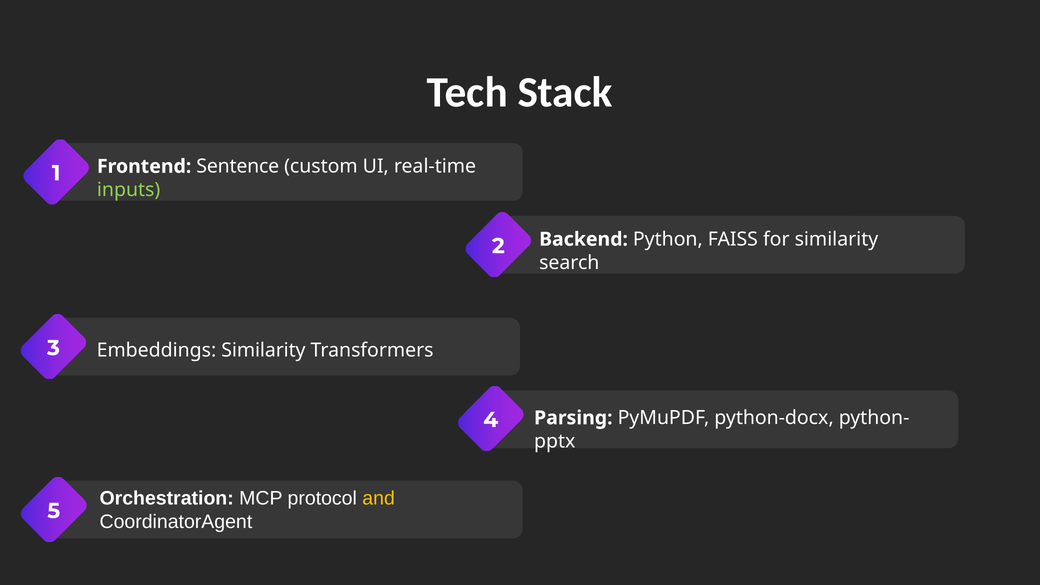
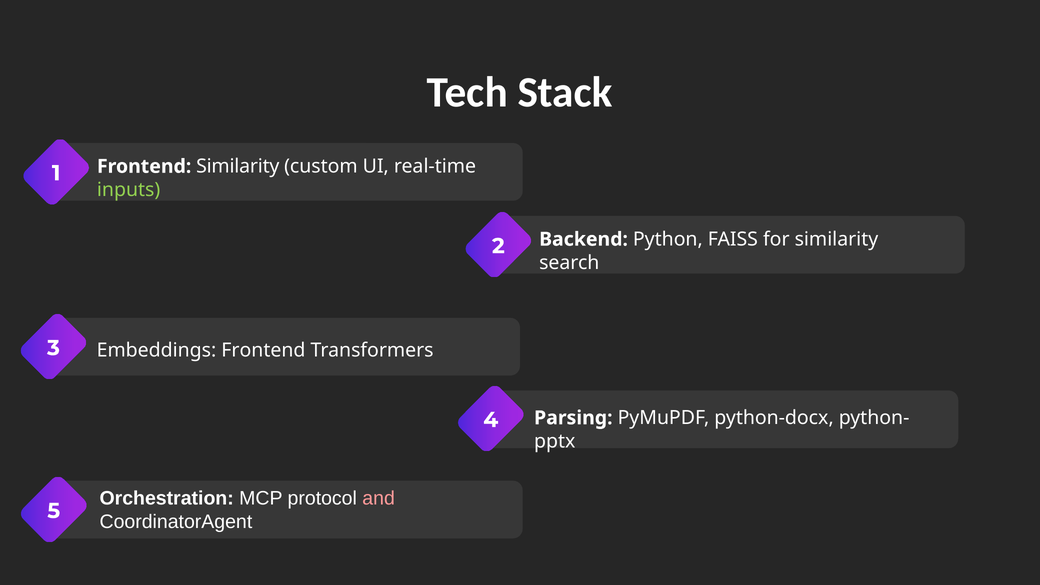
Frontend Sentence: Sentence -> Similarity (238, 166)
Embeddings Similarity: Similarity -> Frontend (263, 350)
and colour: yellow -> pink (379, 498)
